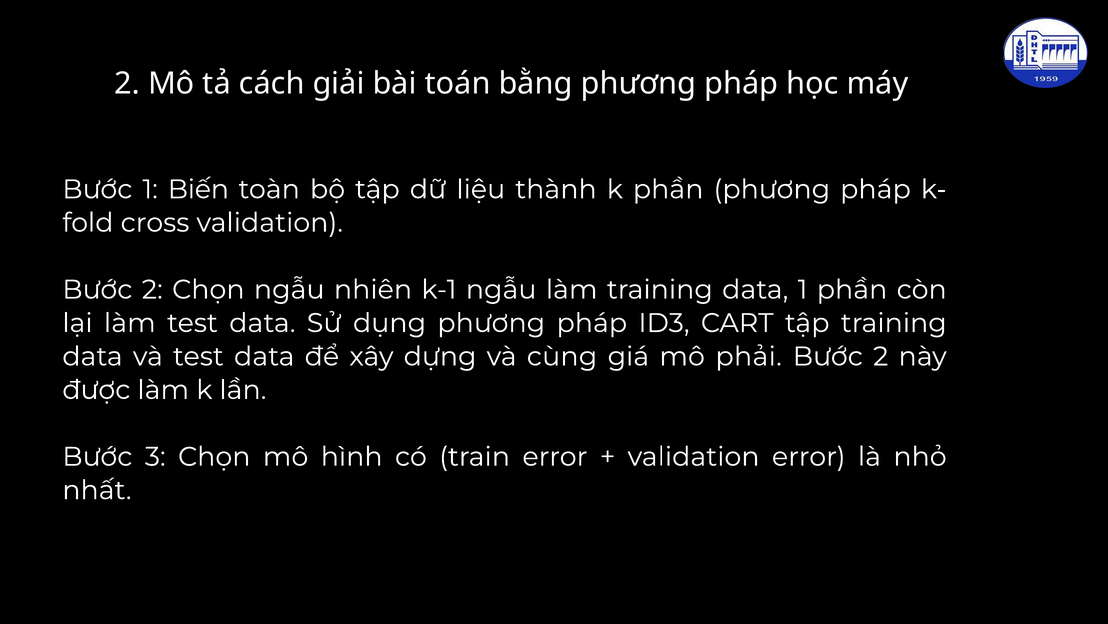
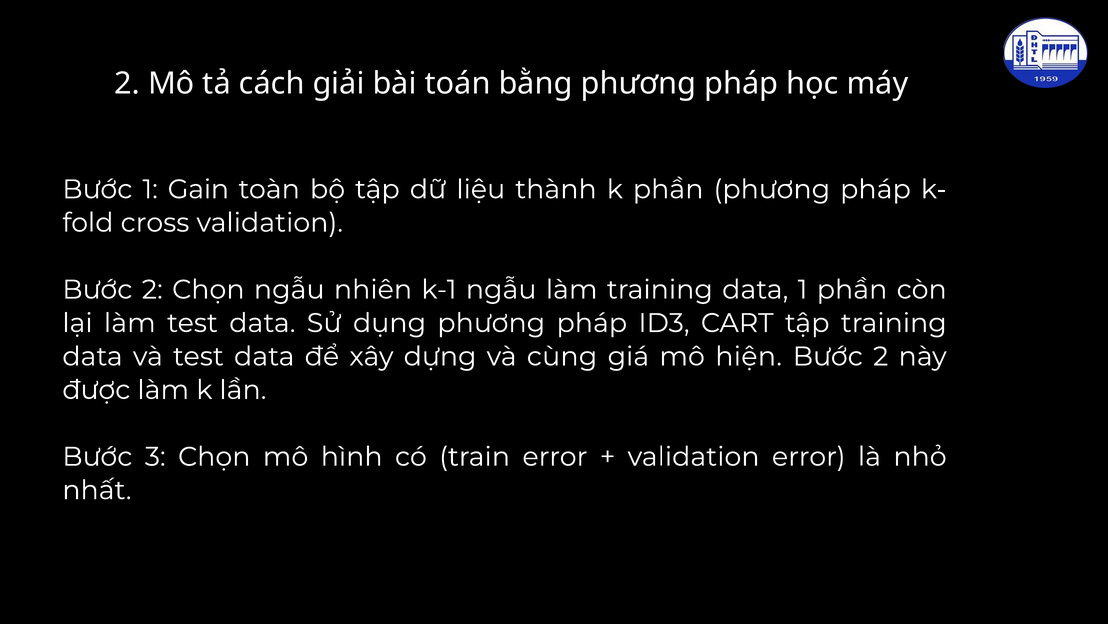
Biến: Biến -> Gain (198, 189)
phải: phải -> hiện (749, 356)
